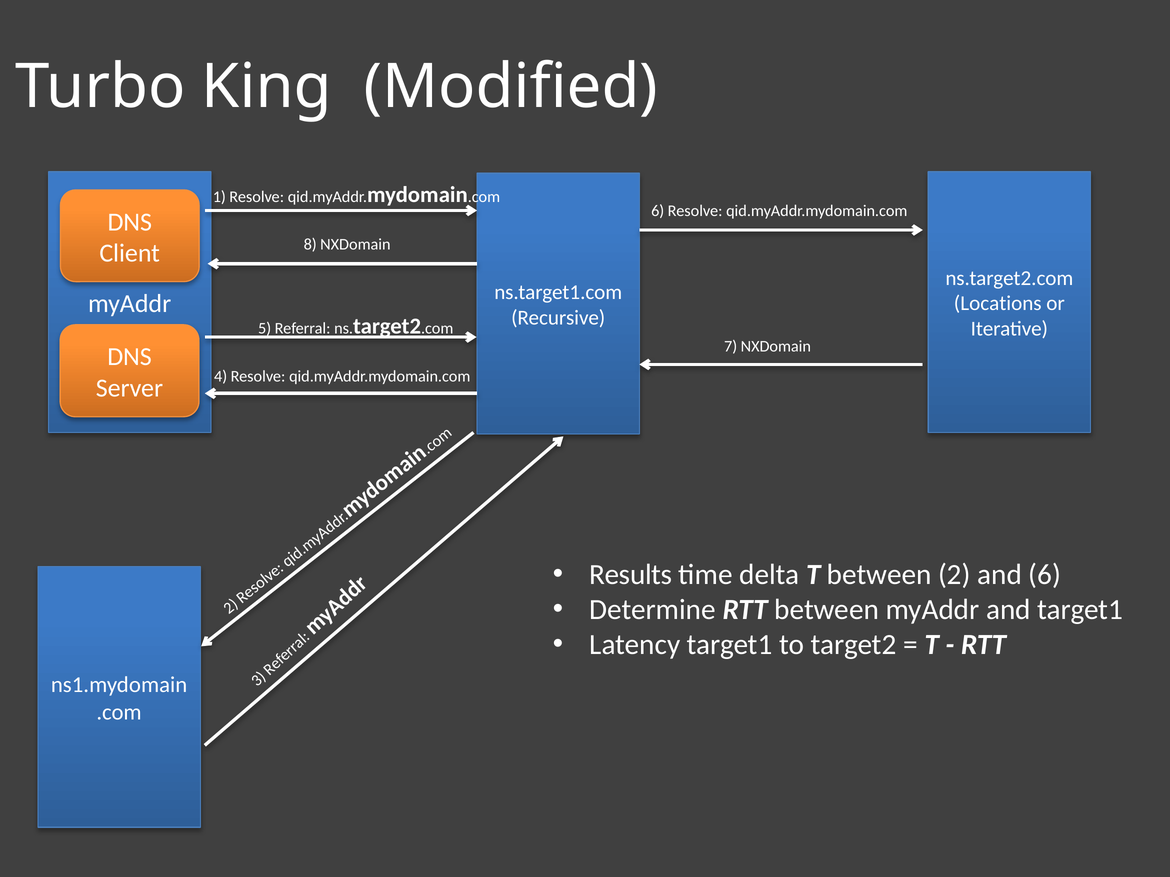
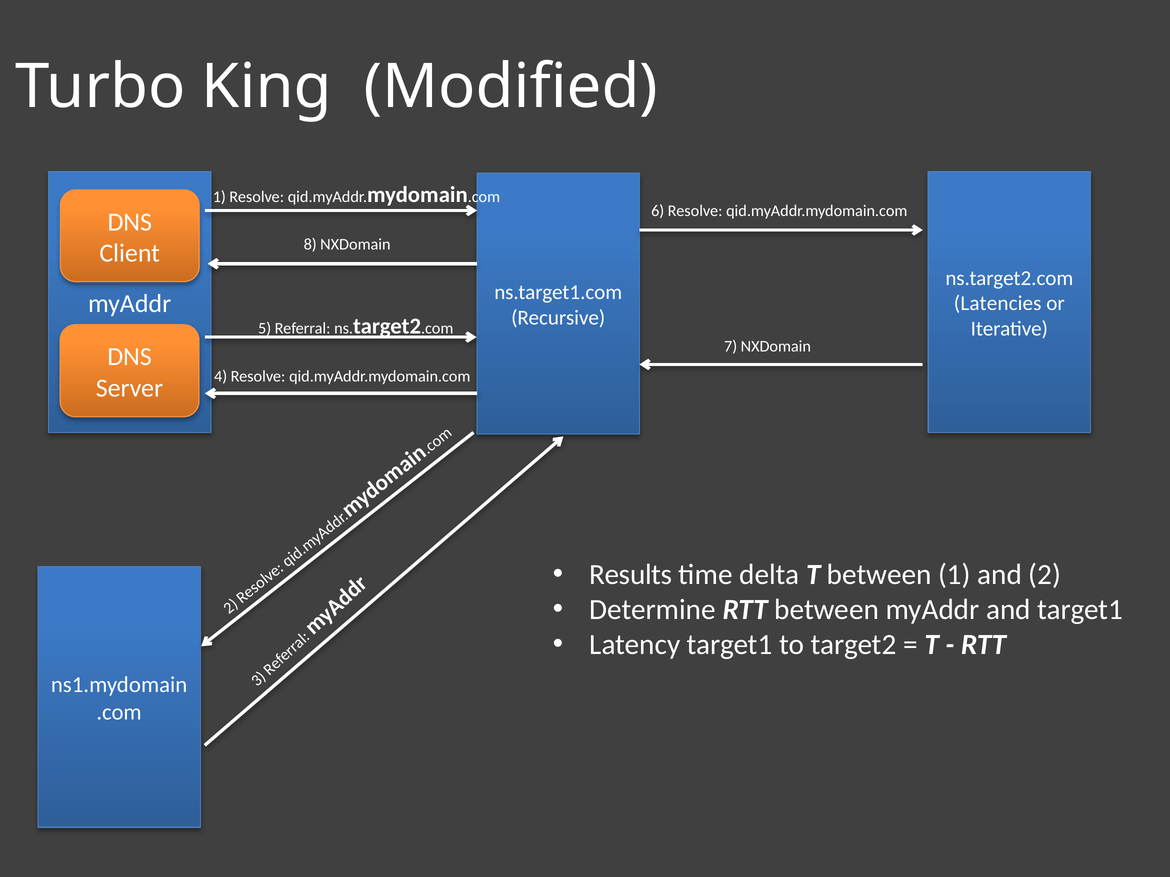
Locations: Locations -> Latencies (998, 304)
between 2: 2 -> 1 (954, 575)
and 6: 6 -> 2 (1045, 575)
